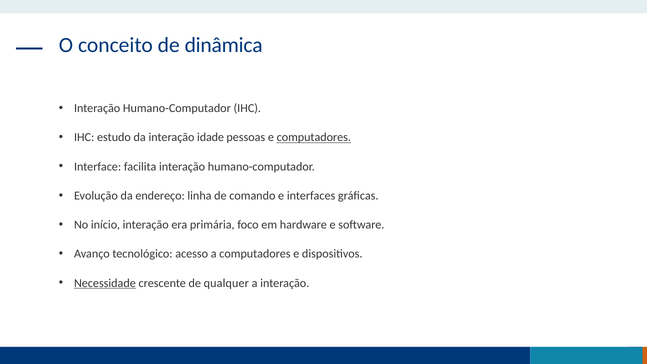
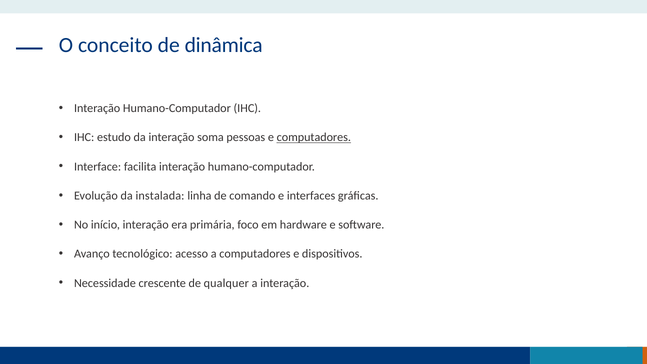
idade: idade -> soma (210, 137)
endereço: endereço -> instalada (160, 196)
Necessidade underline: present -> none (105, 283)
